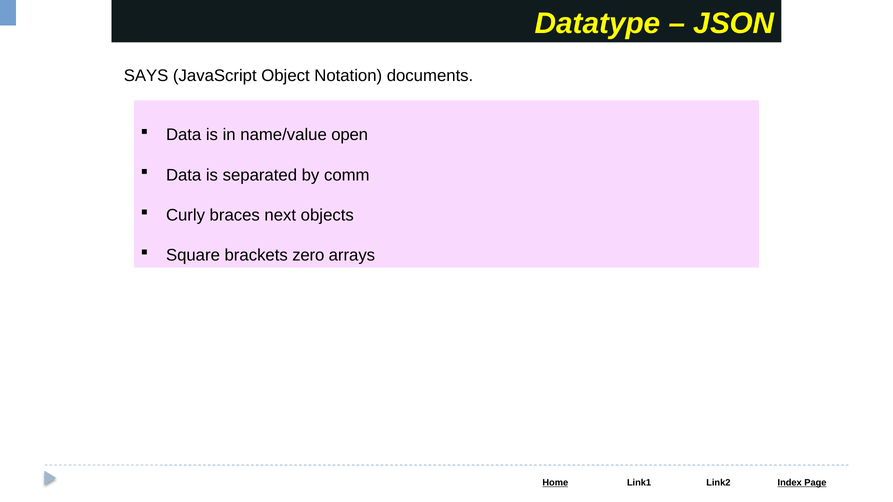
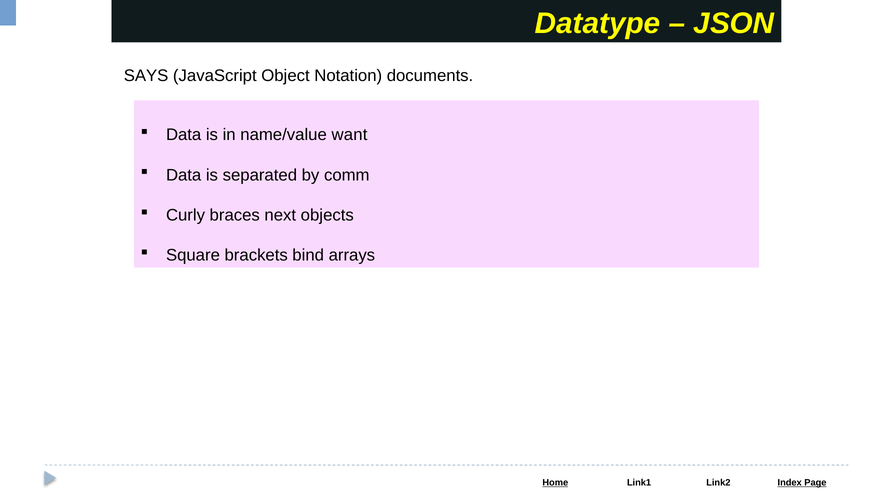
open: open -> want (350, 135)
zero: zero -> bind (308, 256)
